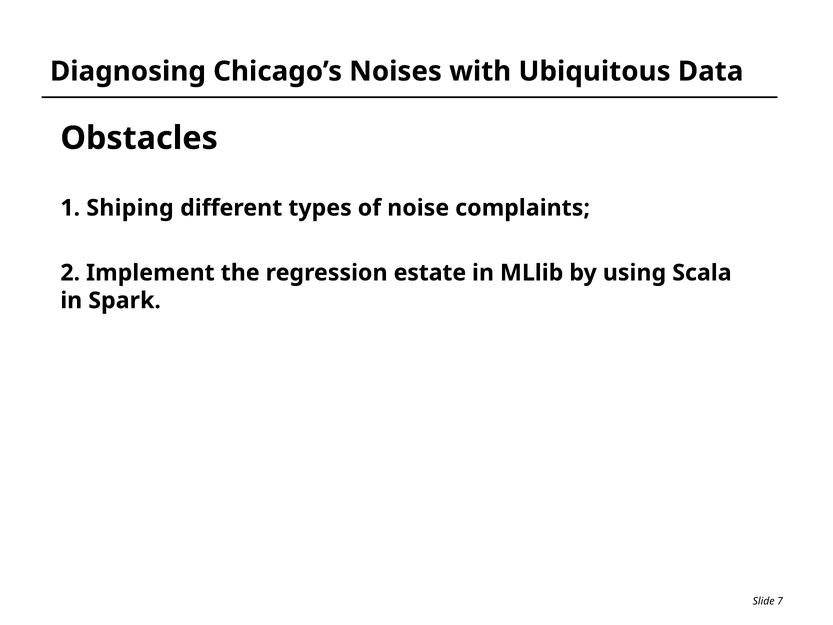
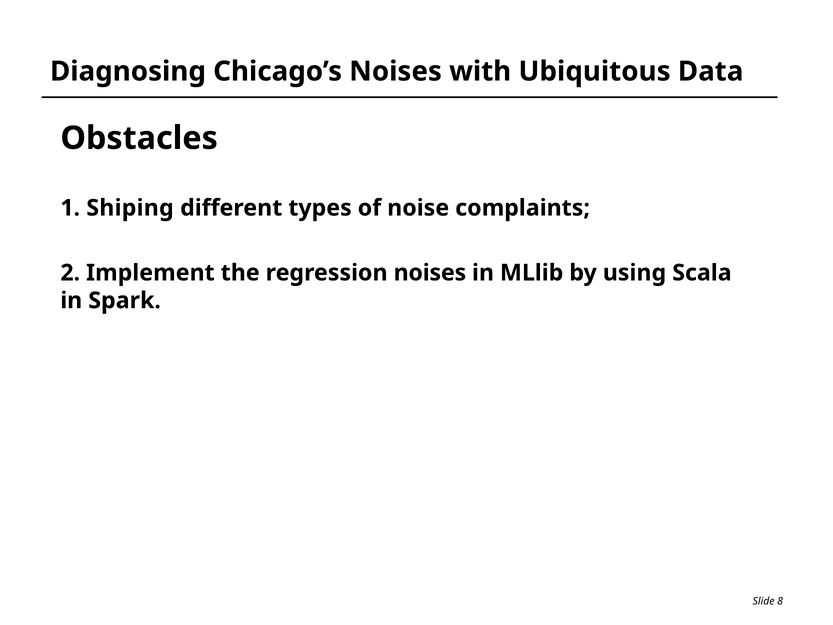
regression estate: estate -> noises (430, 273)
7: 7 -> 8 (780, 601)
